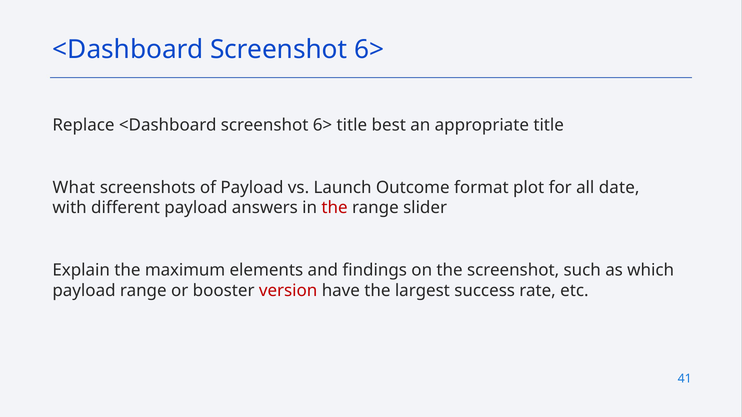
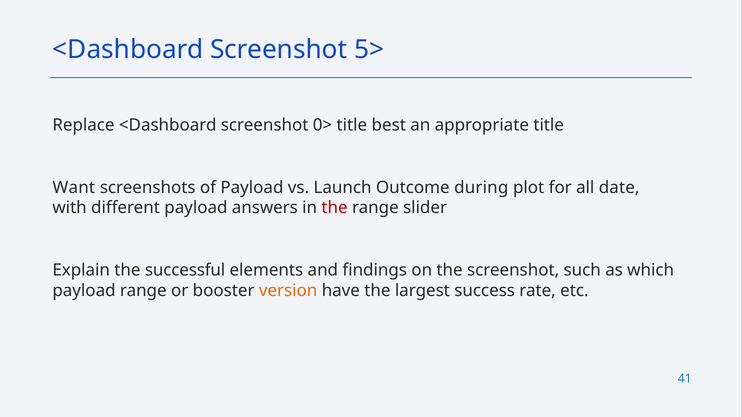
6>: 6> -> 5> (369, 50)
Replace <Dashboard screenshot 6>: 6> -> 0> (322, 125)
What: What -> Want (74, 188)
format: format -> during (481, 188)
maximum: maximum -> successful (185, 270)
version colour: red -> orange (288, 291)
